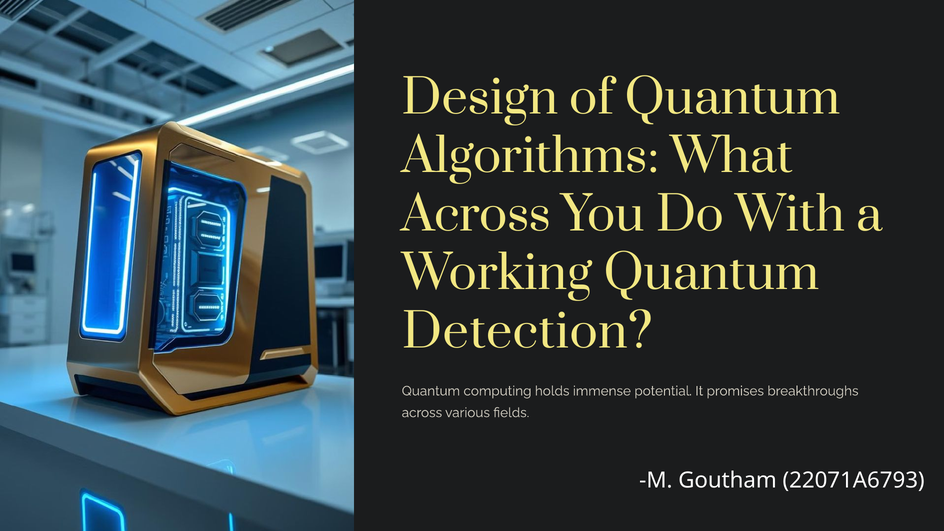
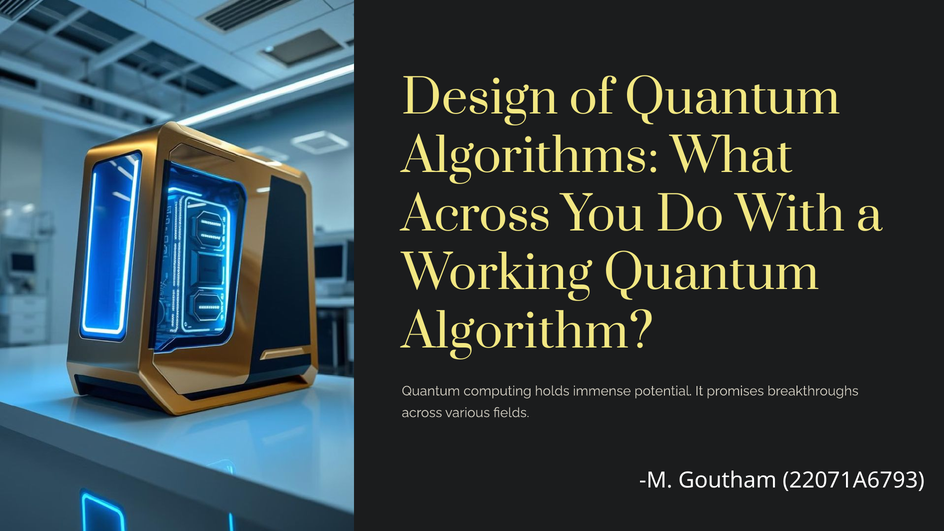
Detection: Detection -> Algorithm (528, 333)
